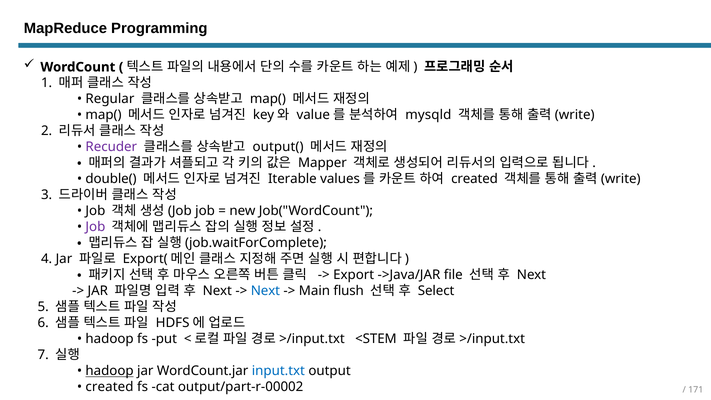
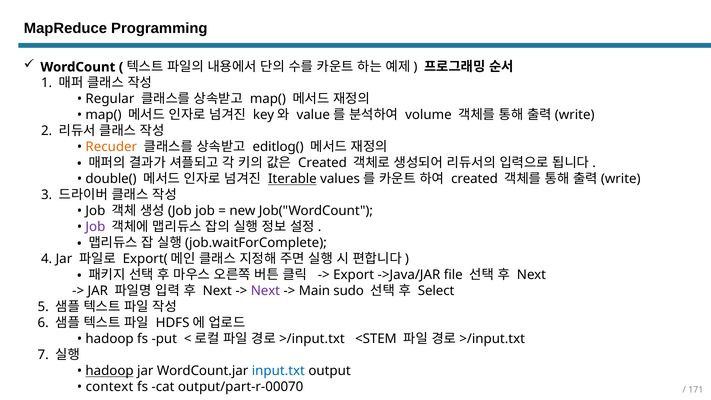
mysqld: mysqld -> volume (428, 115)
Recuder colour: purple -> orange (111, 147)
output(: output( -> editlog( (278, 147)
Mapper: Mapper -> Created (322, 163)
Iterable underline: none -> present (292, 179)
Next colour: blue -> purple (265, 291)
flush: flush -> sudo (349, 291)
created: created -> context (110, 387)
output/part-r-00002: output/part-r-00002 -> output/part-r-00070 (241, 387)
